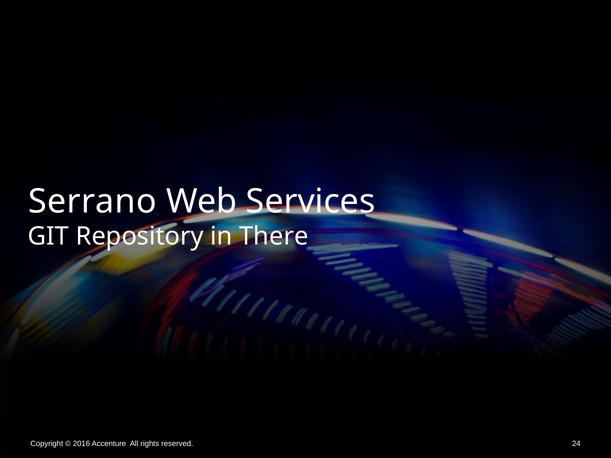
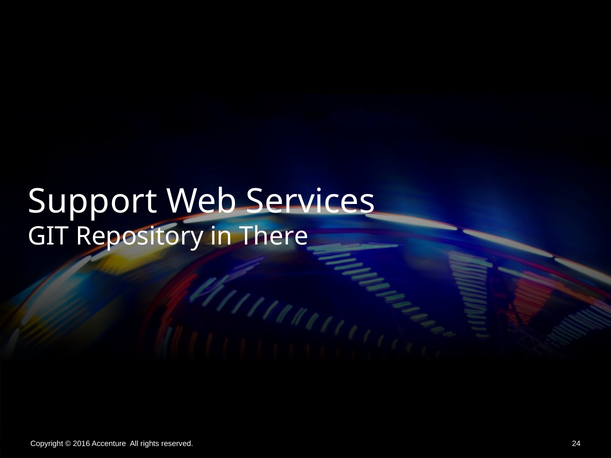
Serrano: Serrano -> Support (93, 202)
